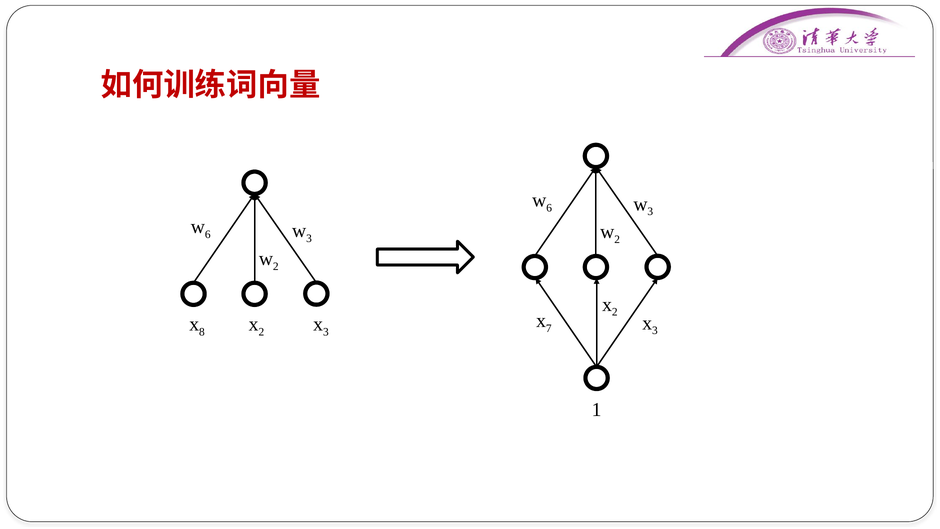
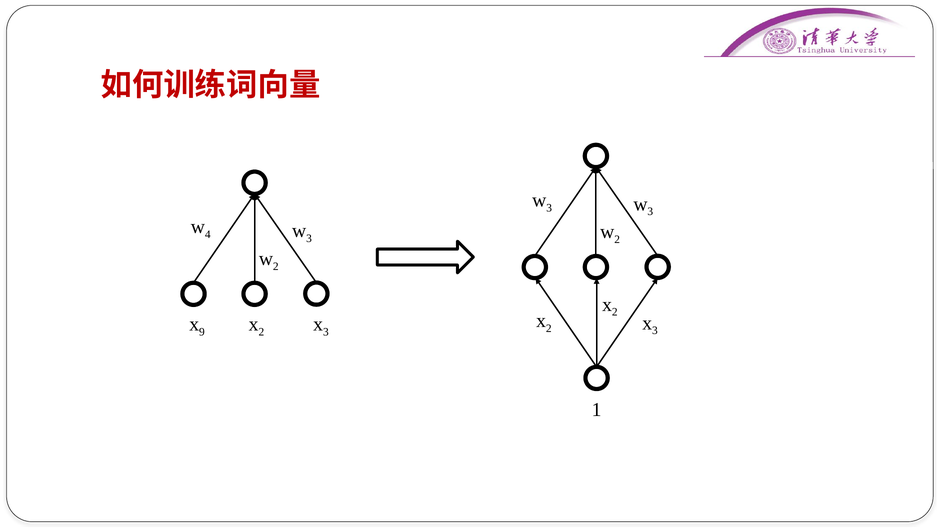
6: 6 -> 3 (549, 208)
6: 6 -> 4 (208, 234)
7: 7 -> 2 (549, 328)
8: 8 -> 9 (202, 332)
